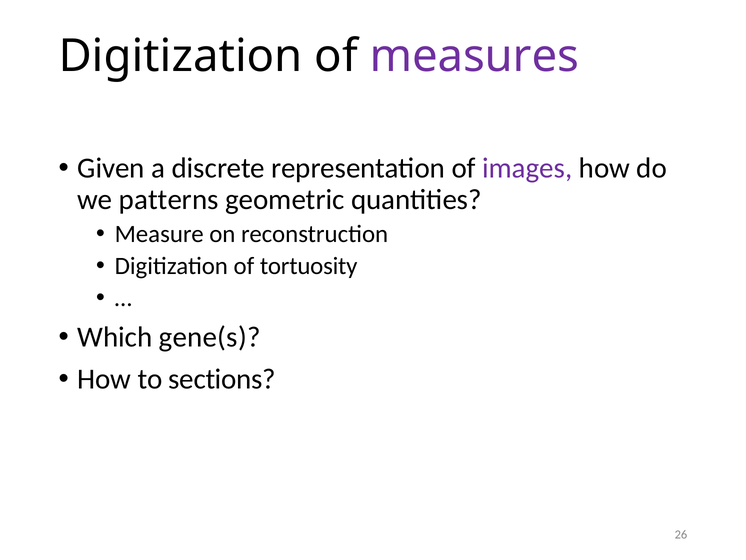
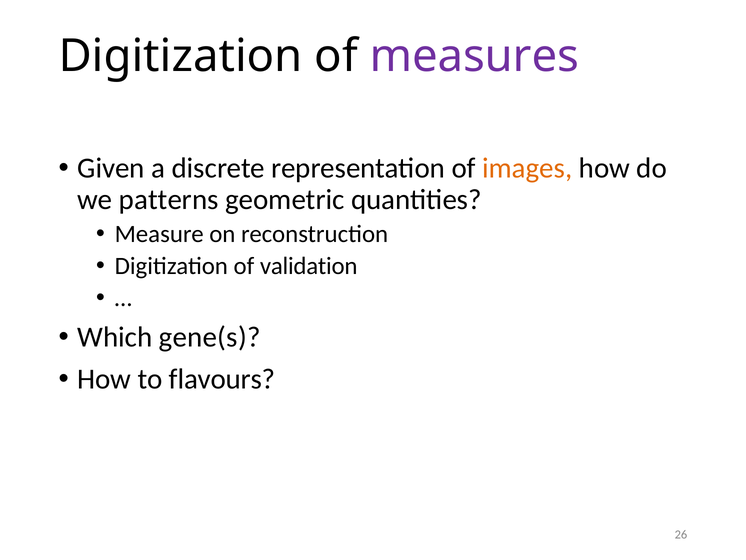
images colour: purple -> orange (527, 168)
tortuosity: tortuosity -> validation (309, 266)
sections: sections -> flavours (222, 379)
